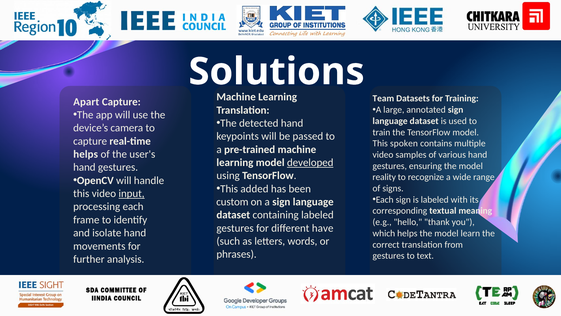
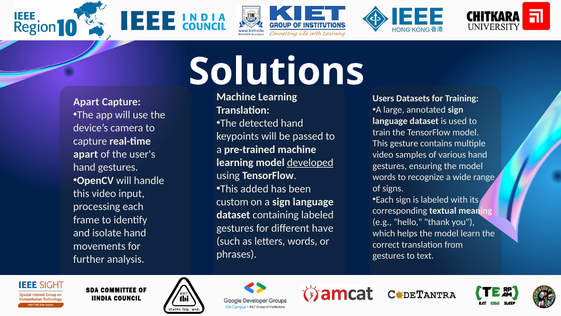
Team: Team -> Users (383, 98)
spoken: spoken -> gesture (404, 143)
helps: helps -> apart (86, 154)
reality: reality -> words (384, 177)
input underline: present -> none (132, 193)
